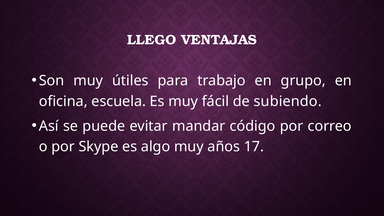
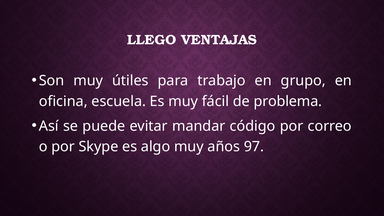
subiendo: subiendo -> problema (288, 101)
17: 17 -> 97 (254, 147)
